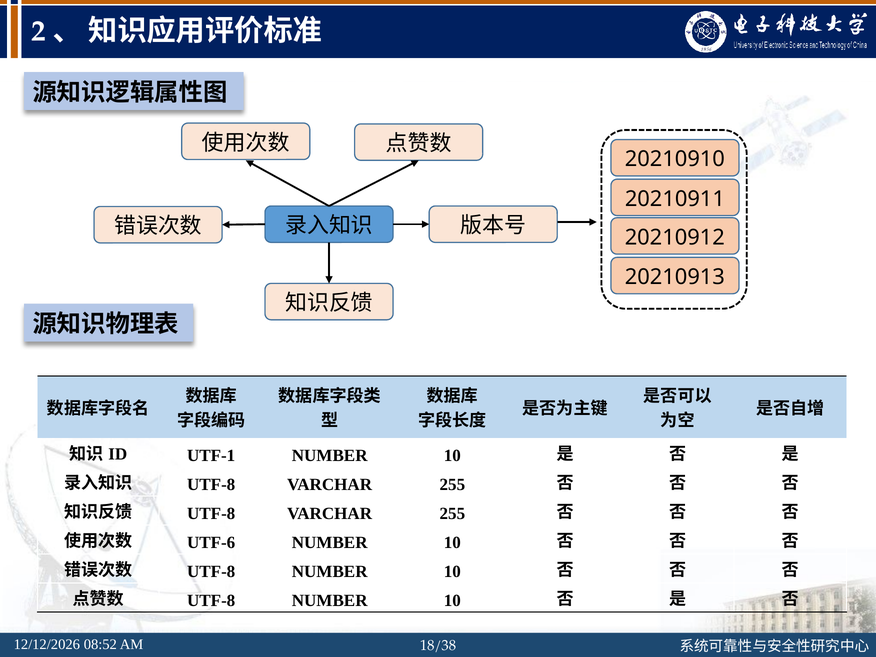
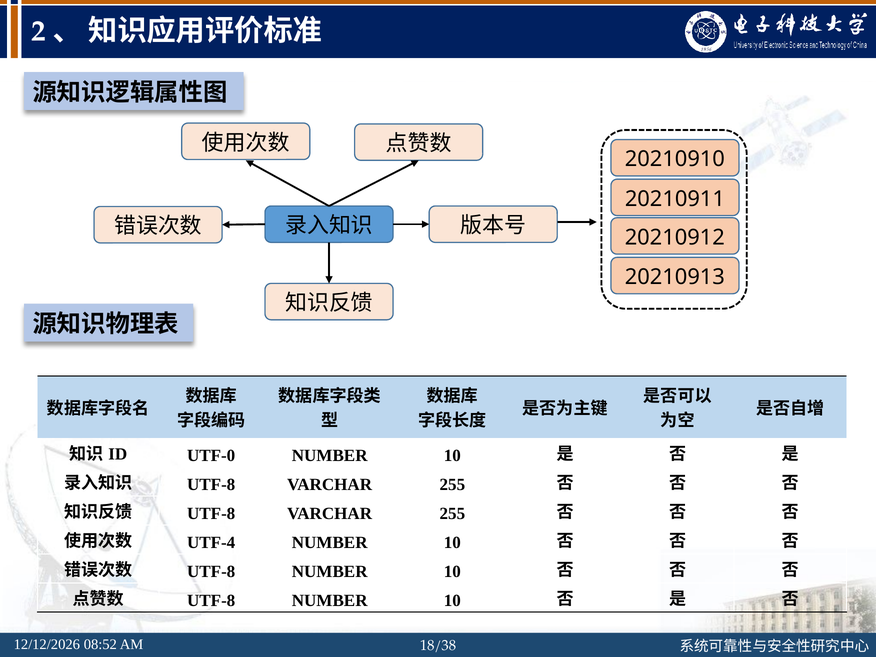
UTF-1: UTF-1 -> UTF-0 (211, 456)
UTF-6: UTF-6 -> UTF-4 (211, 543)
